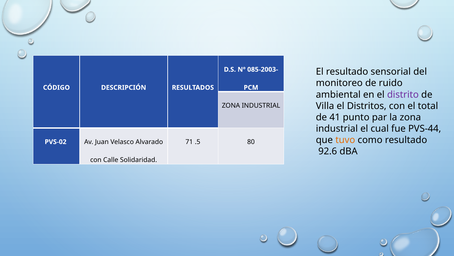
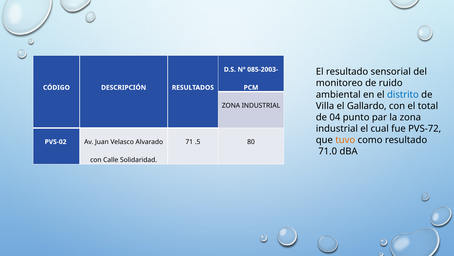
distrito colour: purple -> blue (403, 94)
Distritos: Distritos -> Gallardo (367, 106)
41: 41 -> 04 (335, 117)
PVS-44: PVS-44 -> PVS-72 (425, 128)
92.6: 92.6 -> 71.0 (328, 151)
